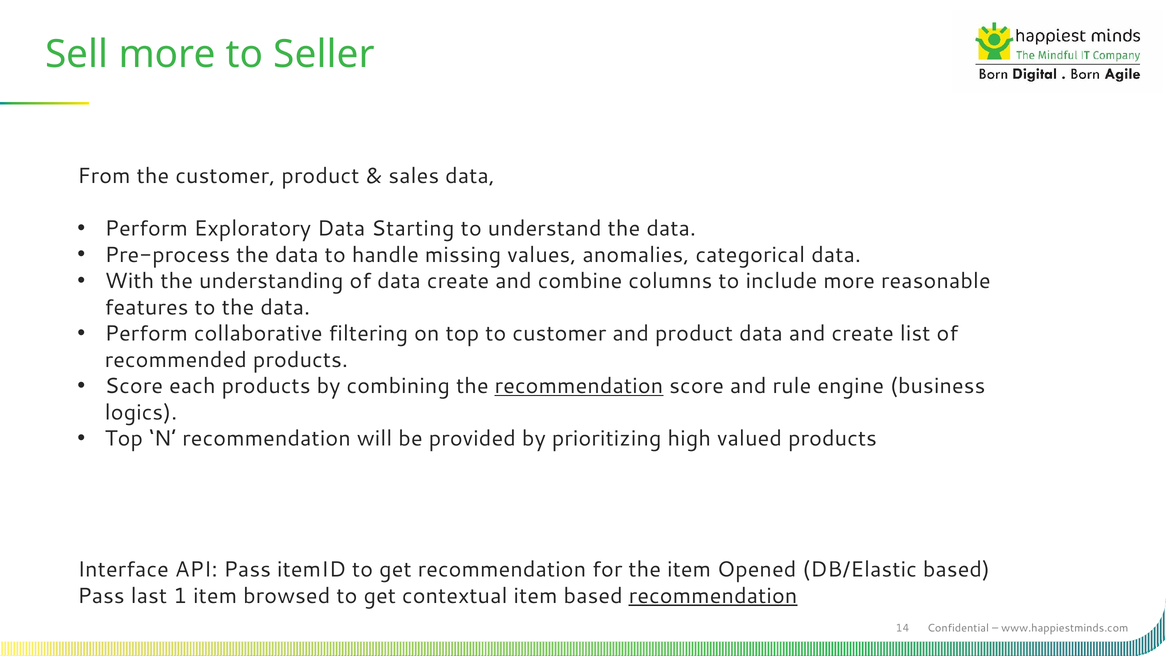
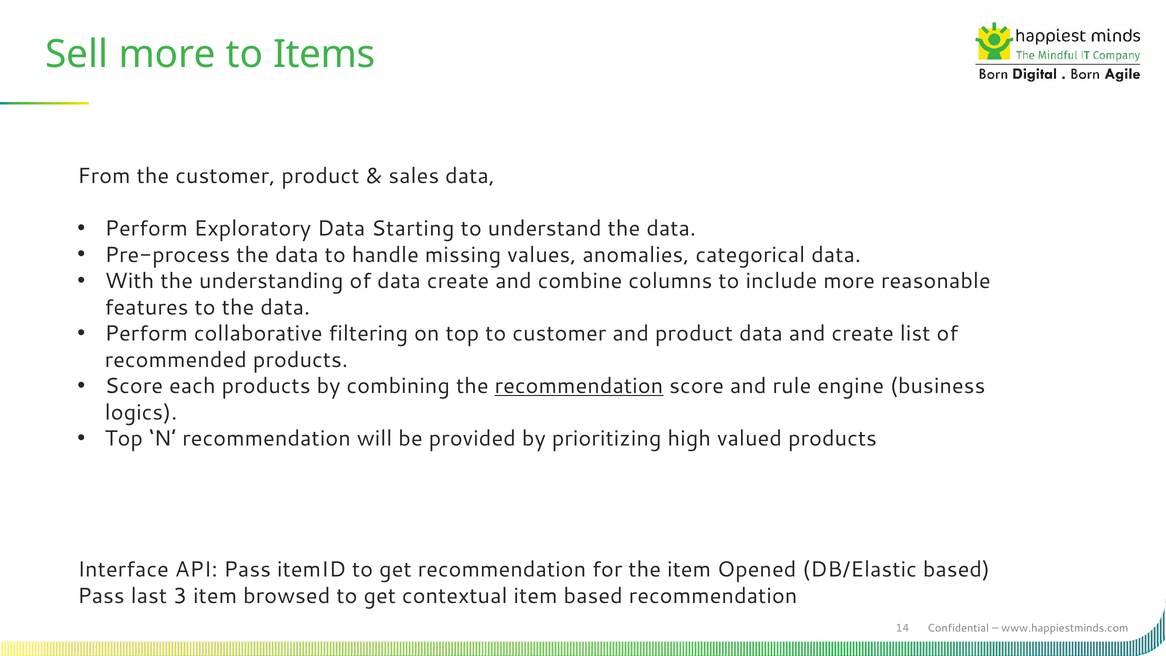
Seller: Seller -> Items (324, 55)
1: 1 -> 3 (180, 596)
recommendation underline: present -> none (713, 596)
